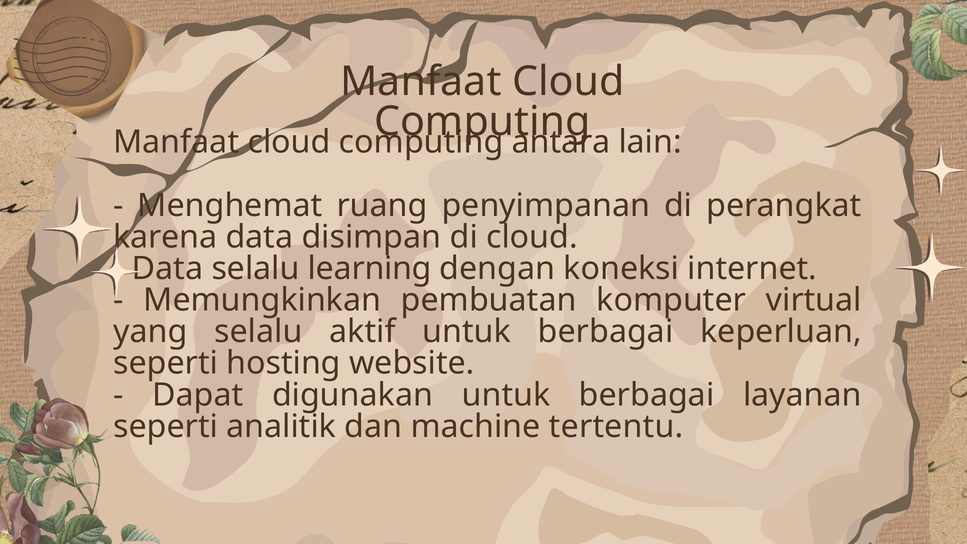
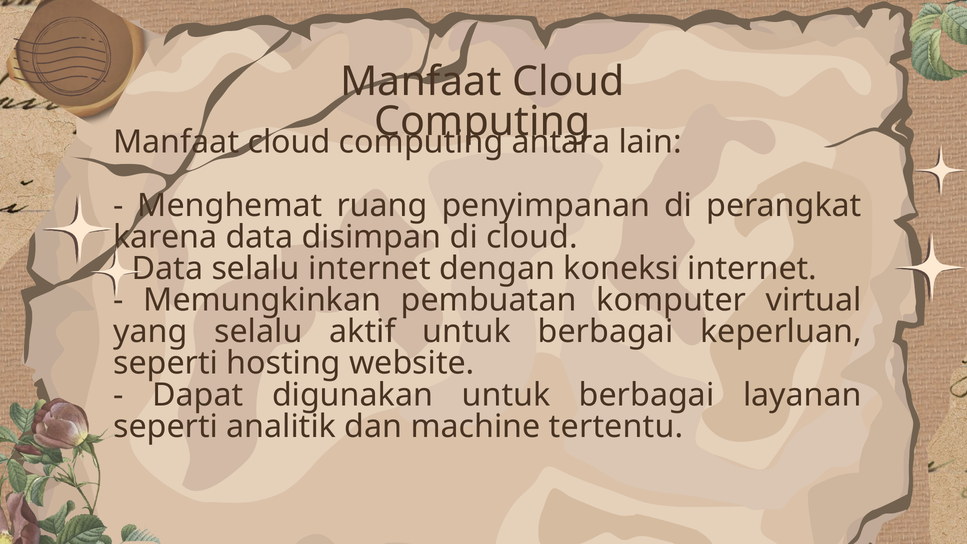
selalu learning: learning -> internet (369, 269)
